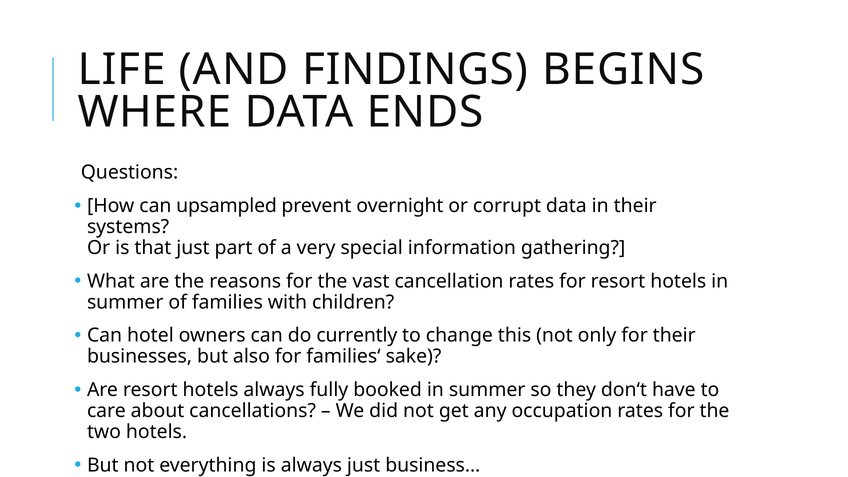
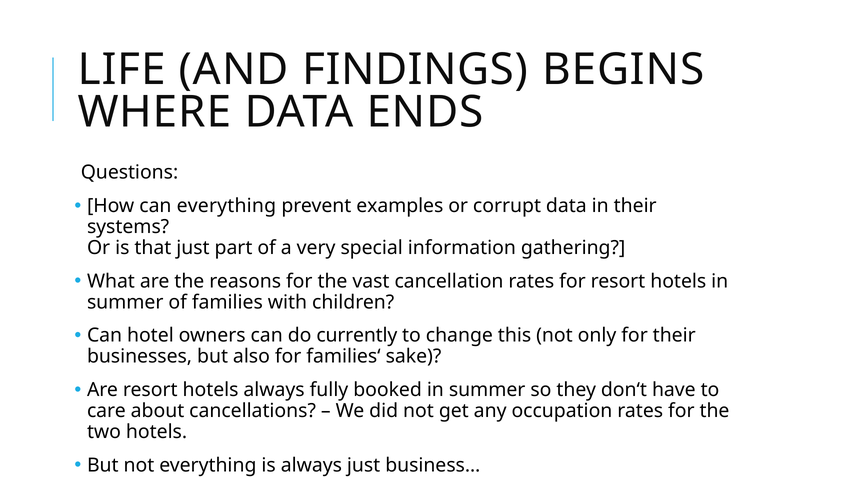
can upsampled: upsampled -> everything (226, 206)
overnight: overnight -> examples (400, 206)
